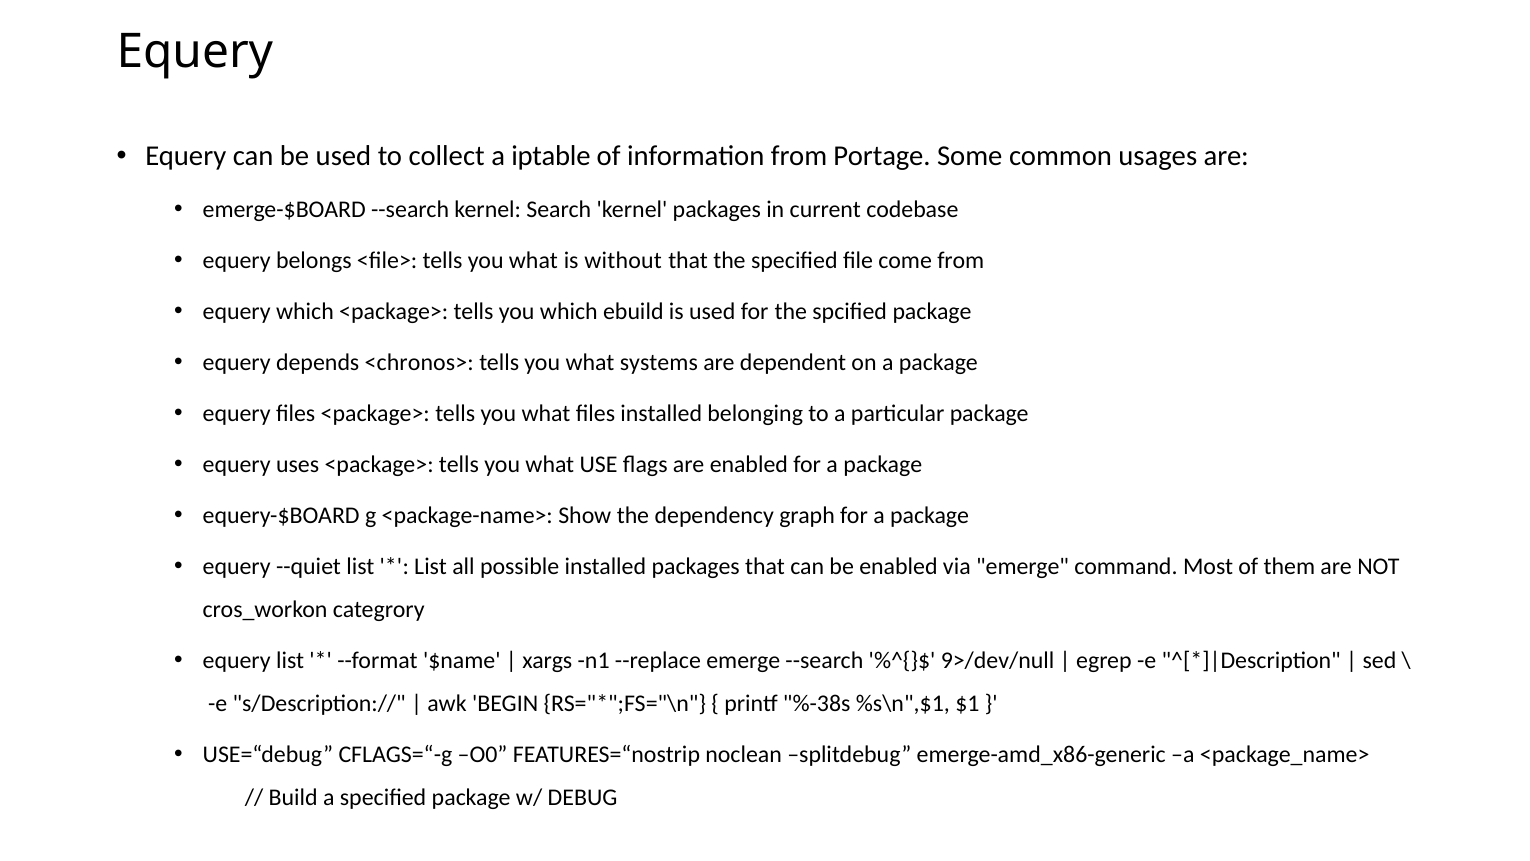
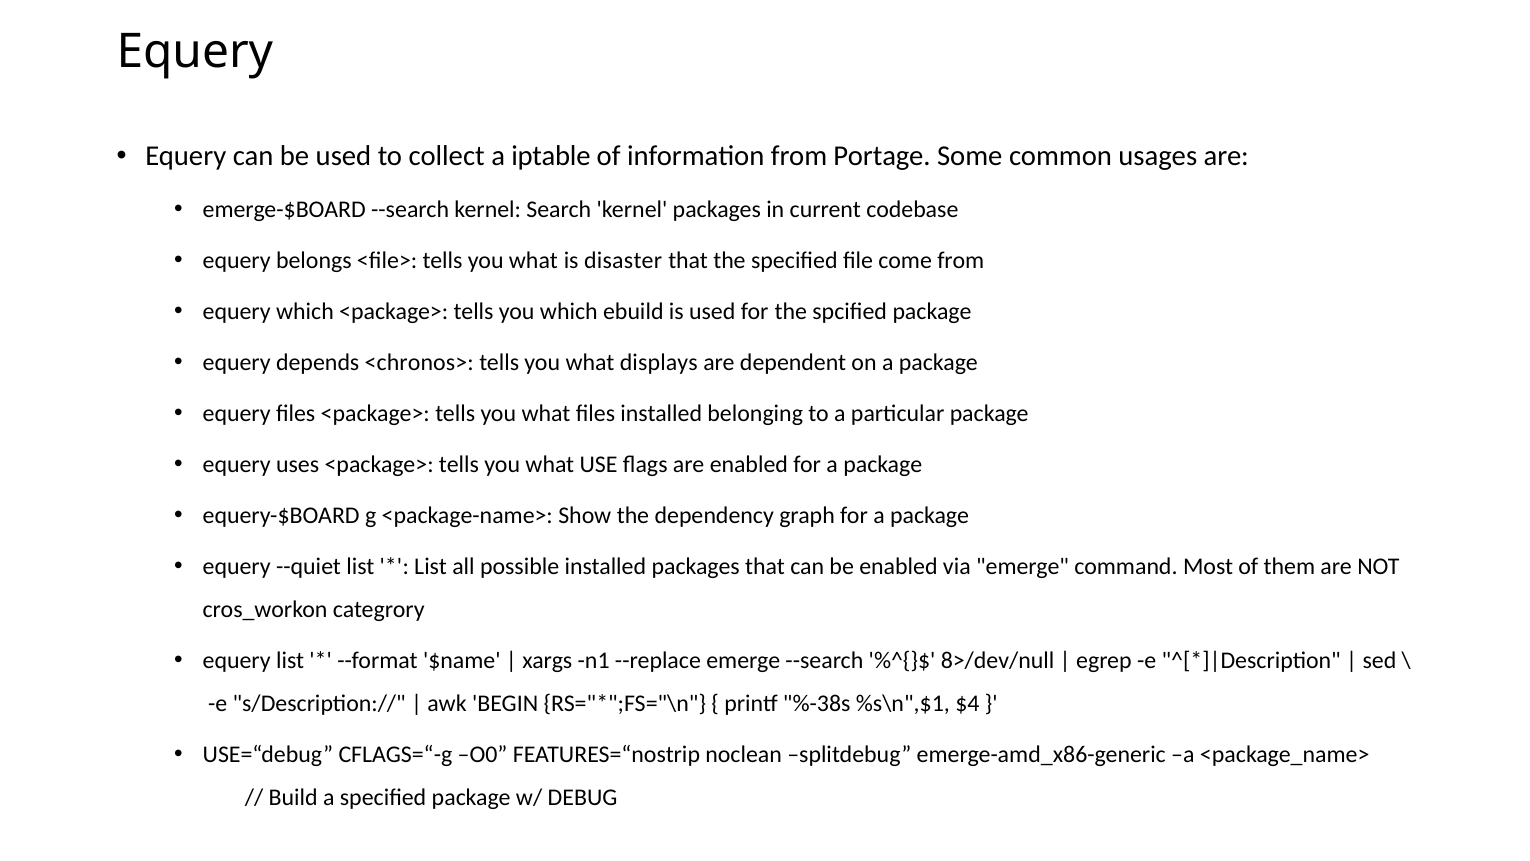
without: without -> disaster (623, 261)
systems: systems -> displays (659, 363)
9>/dev/null: 9>/dev/null -> 8>/dev/null (998, 661)
$1: $1 -> $4 (967, 704)
